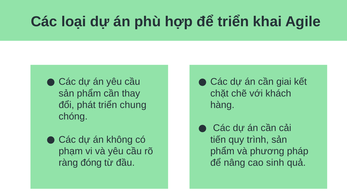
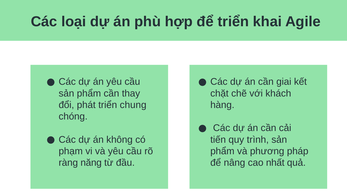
đóng: đóng -> năng (91, 163)
sinh: sinh -> nhất (275, 163)
